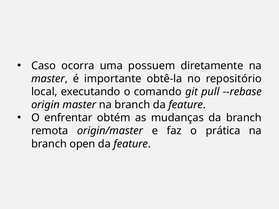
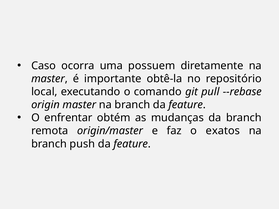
prática: prática -> exatos (223, 131)
open: open -> push (82, 144)
